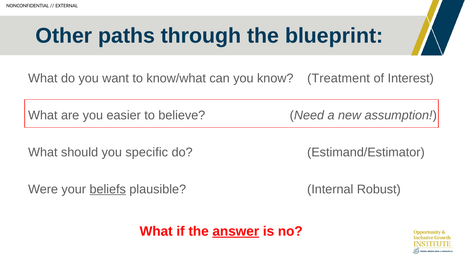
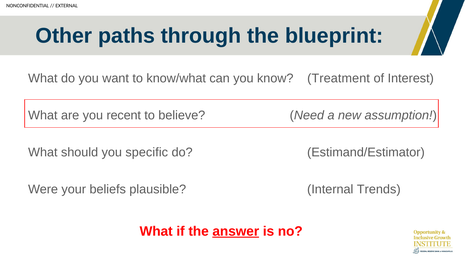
easier: easier -> recent (124, 115)
beliefs underline: present -> none (108, 189)
Robust: Robust -> Trends (379, 189)
